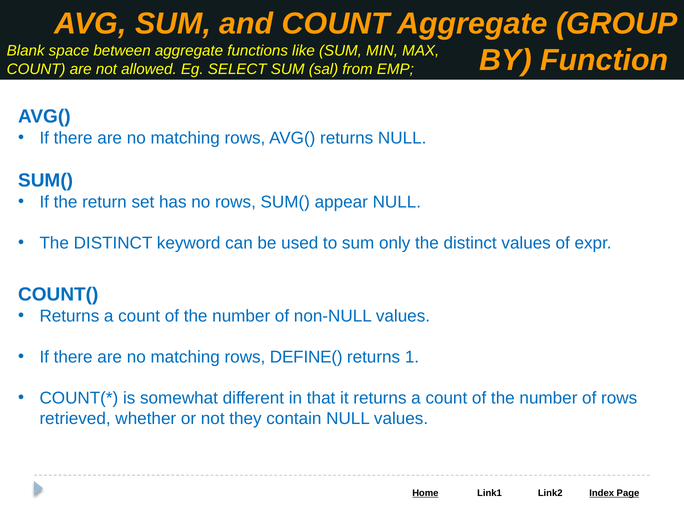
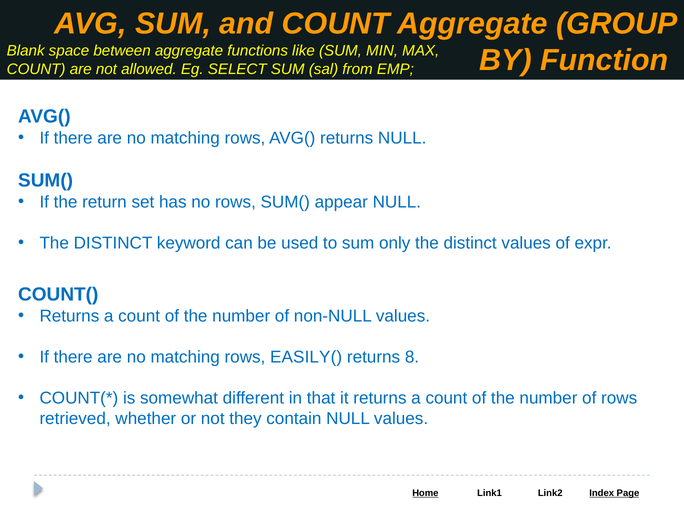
DEFINE(: DEFINE( -> EASILY( (306, 357)
1: 1 -> 8 (412, 357)
